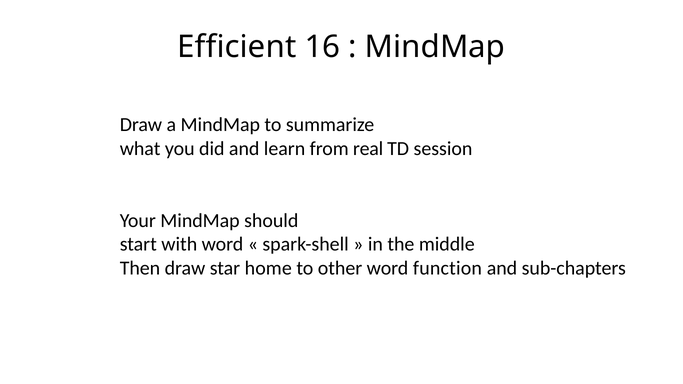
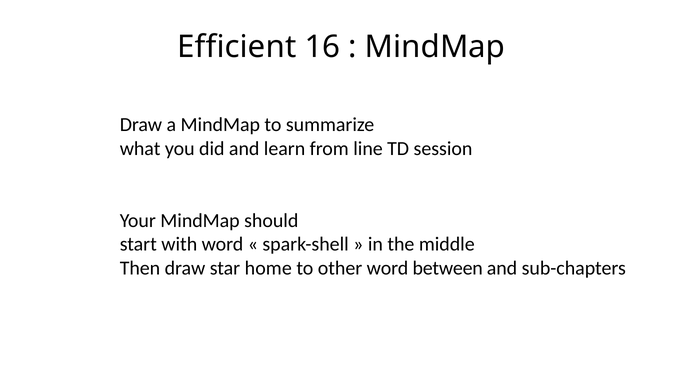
real: real -> line (368, 149)
function: function -> between (448, 268)
